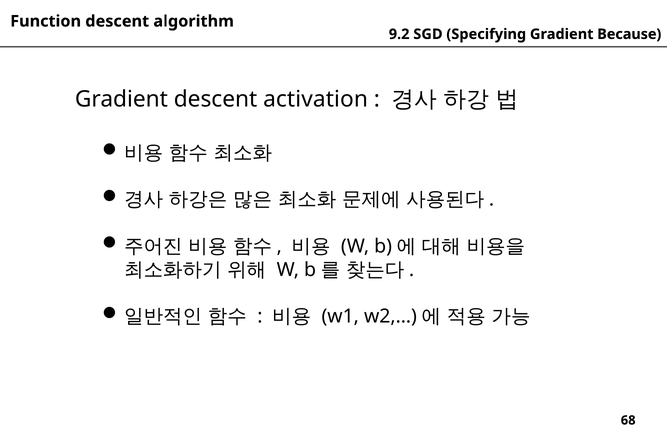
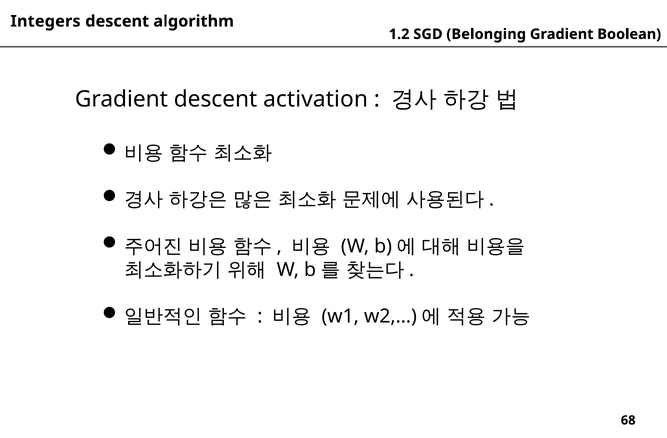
Function: Function -> Integers (46, 21)
9.2: 9.2 -> 1.2 (399, 34)
Specifying: Specifying -> Belonging (486, 34)
Because: Because -> Boolean (629, 34)
